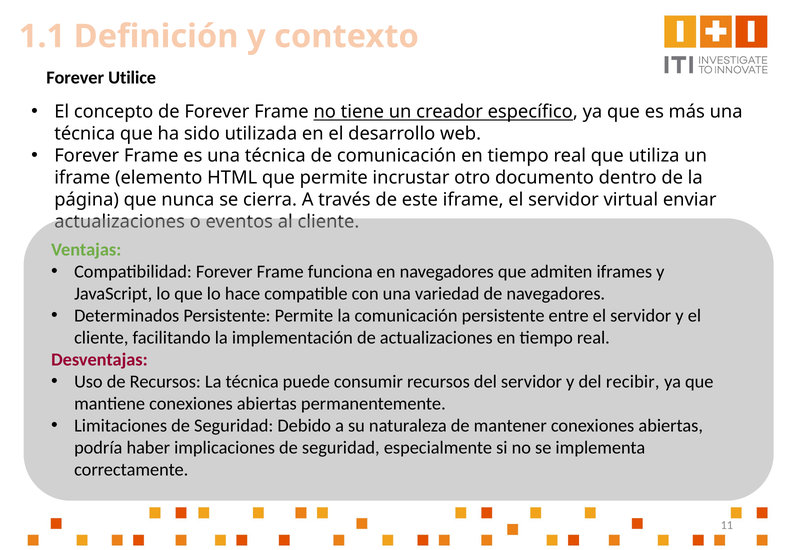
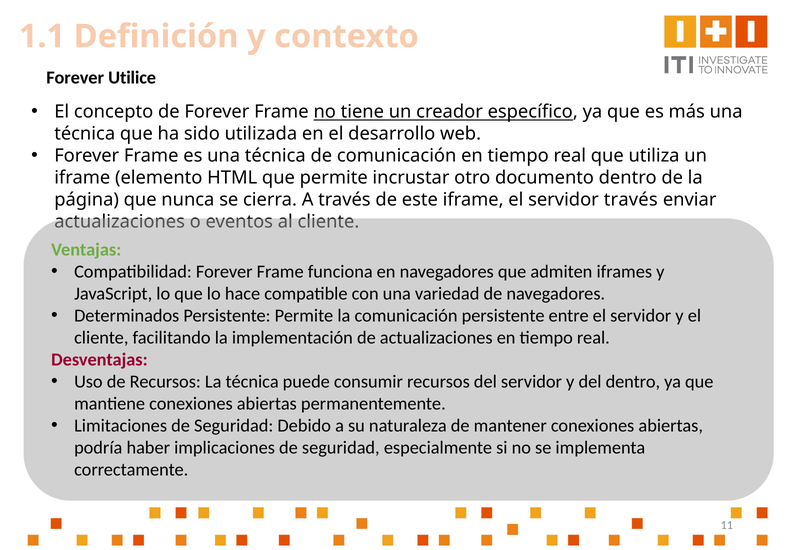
servidor virtual: virtual -> través (631, 200)
del recibir: recibir -> dentro (633, 382)
